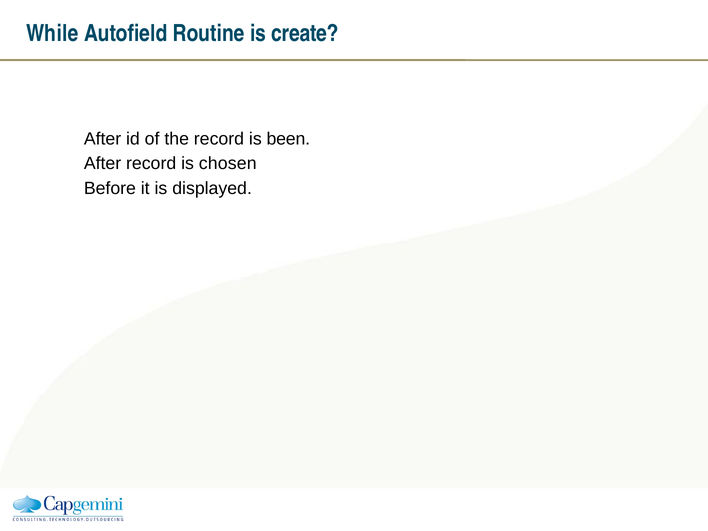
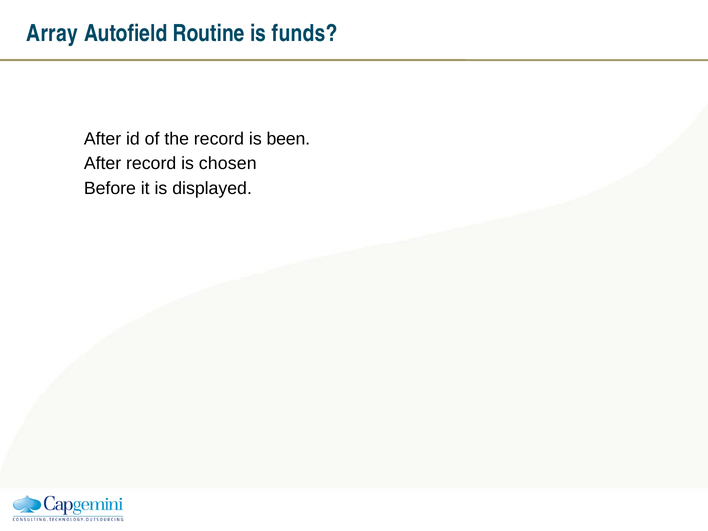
While: While -> Array (52, 33)
create: create -> funds (305, 33)
